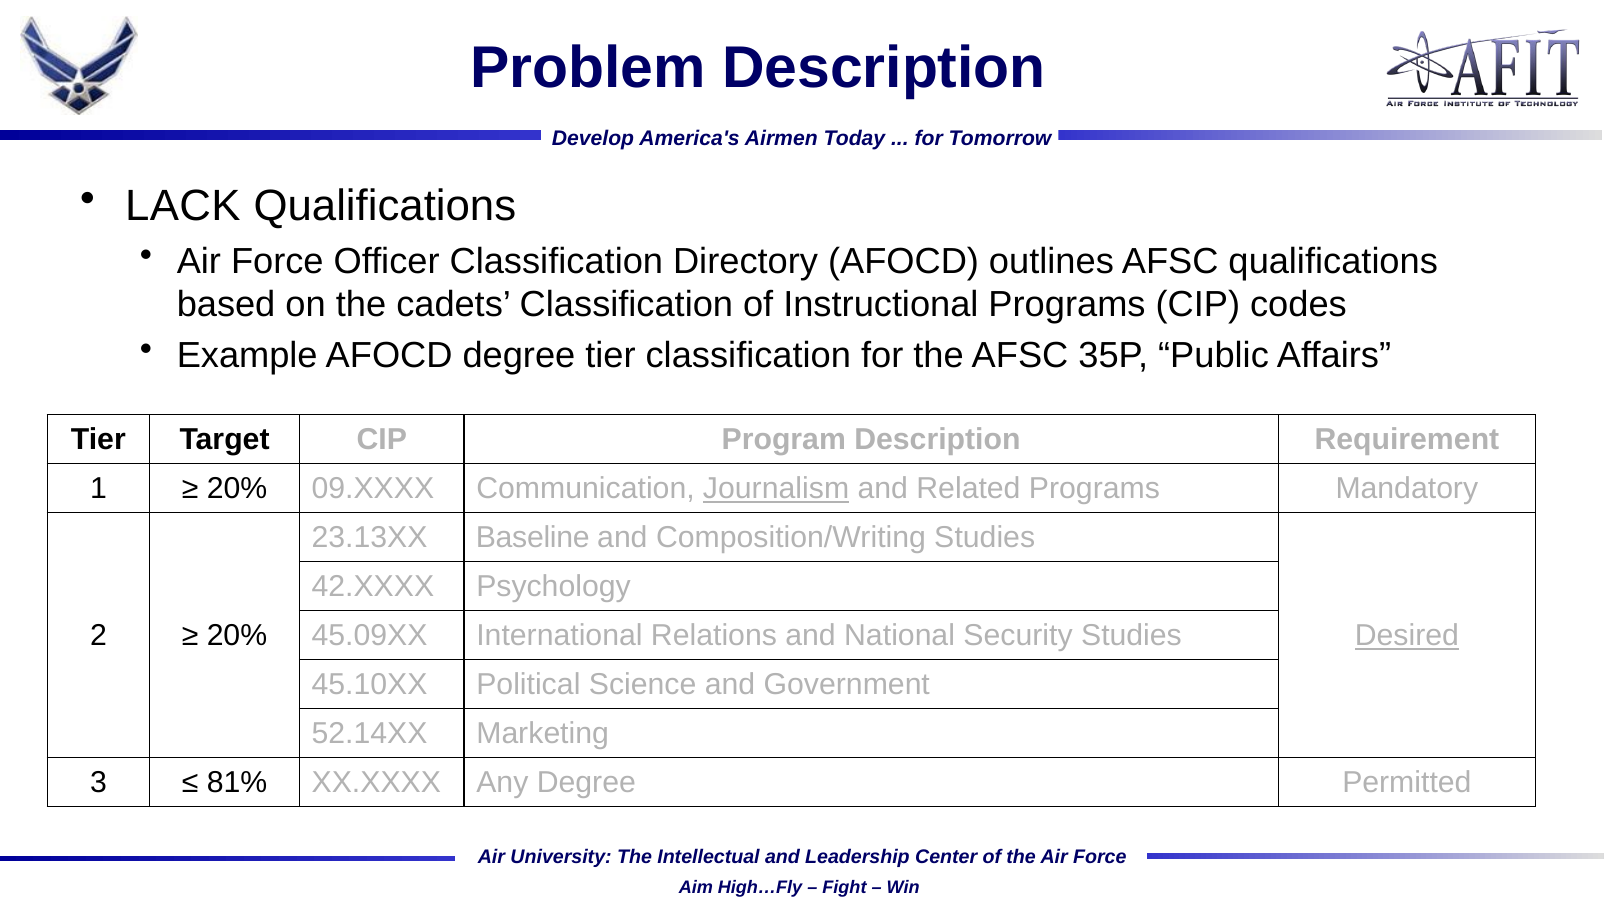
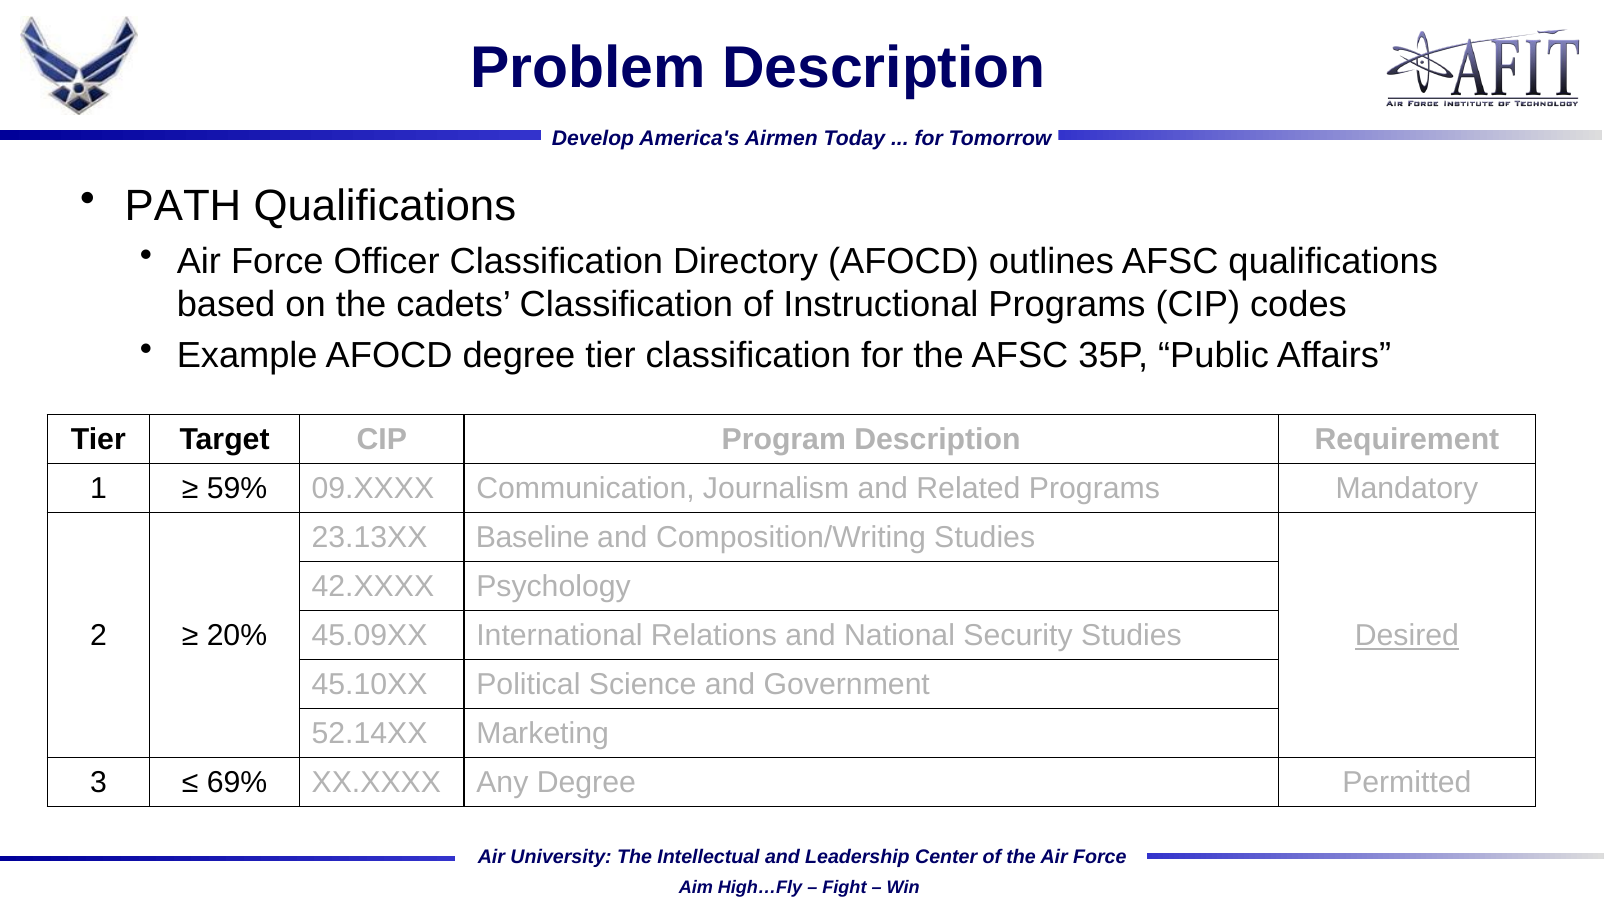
LACK: LACK -> PATH (183, 206)
20%: 20% -> 59% (237, 489)
Journalism underline: present -> none (776, 489)
81%: 81% -> 69% (237, 783)
